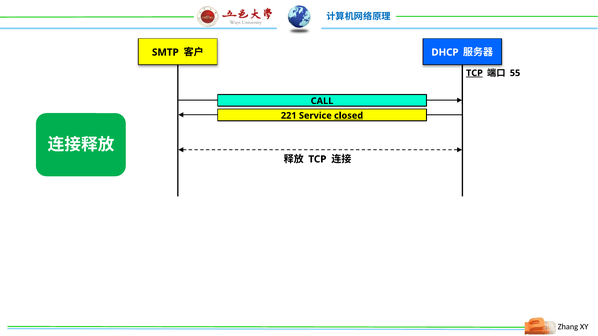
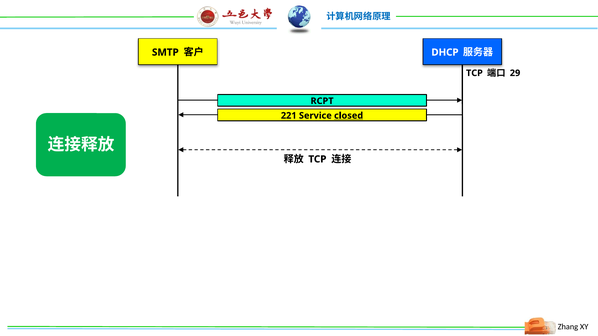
TCP underline: present -> none (474, 73)
55: 55 -> 29 (515, 73)
CALL: CALL -> RCPT (322, 101)
